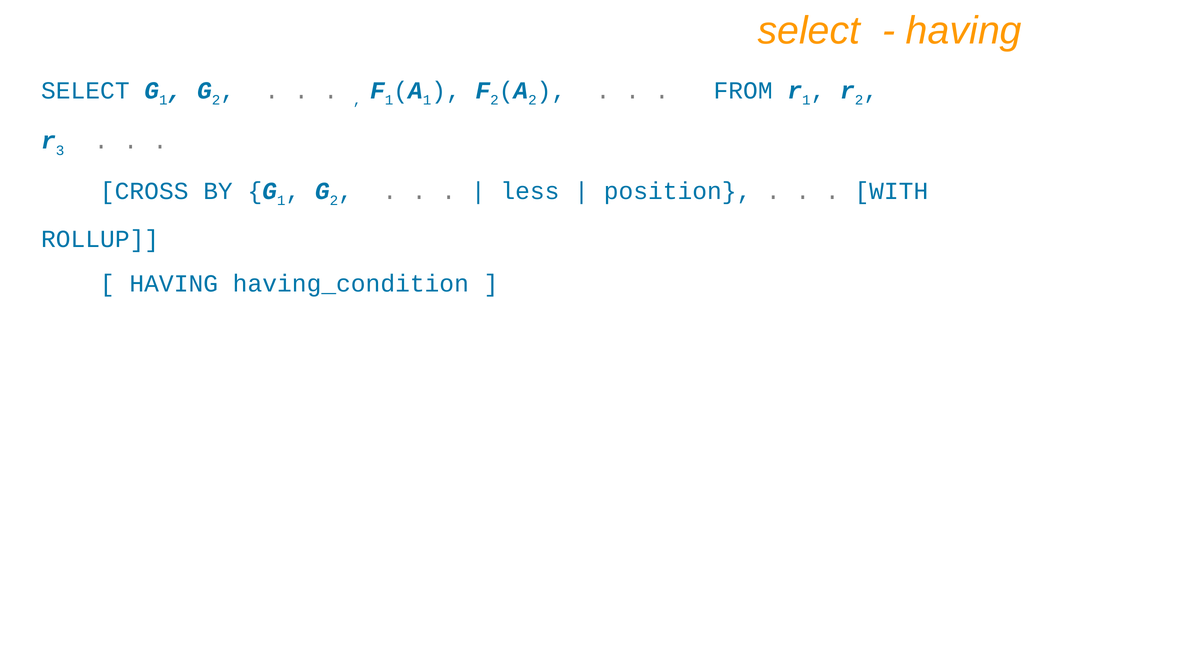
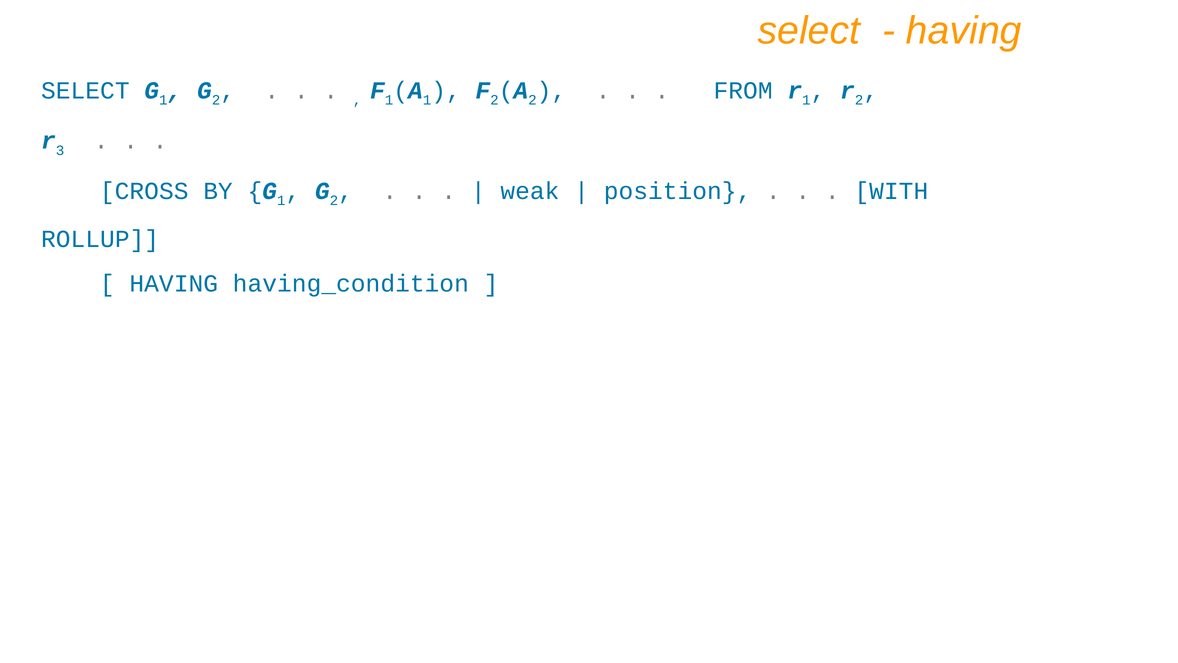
less: less -> weak (530, 191)
